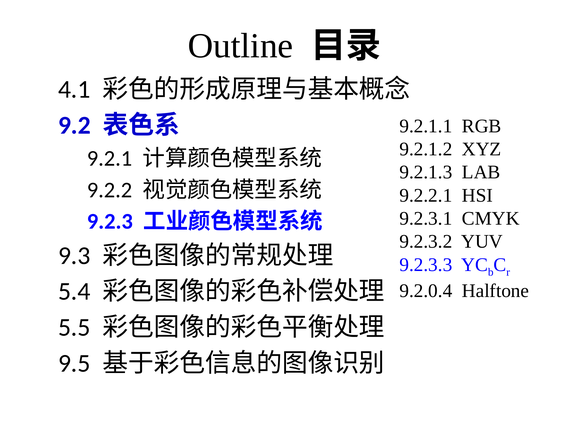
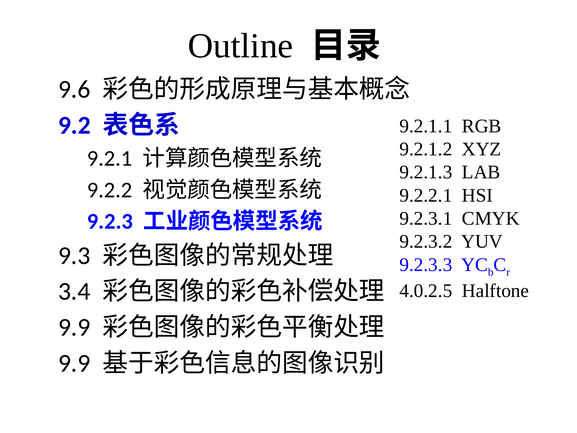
4.1: 4.1 -> 9.6 (74, 89)
5.4: 5.4 -> 3.4 (74, 291)
9.2.0.4: 9.2.0.4 -> 4.0.2.5 (426, 291)
5.5: 5.5 -> 9.9 (74, 327)
9.5: 9.5 -> 9.9 (74, 363)
